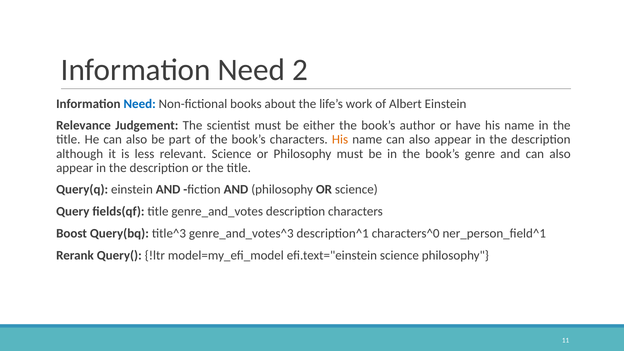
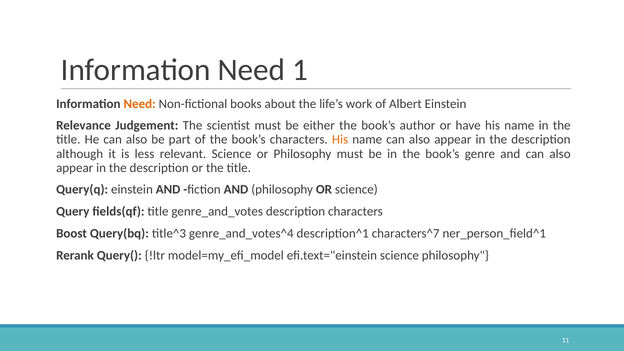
2: 2 -> 1 (300, 70)
Need colour: blue -> orange (140, 104)
genre_and_votes^3: genre_and_votes^3 -> genre_and_votes^4 (241, 233)
characters^0: characters^0 -> characters^7 (406, 233)
